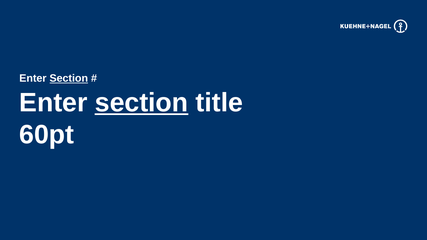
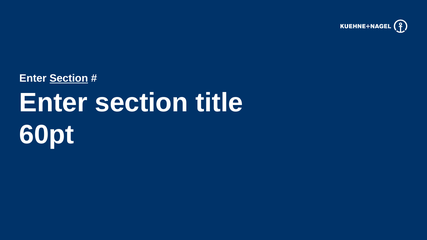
section underline: present -> none (142, 103)
